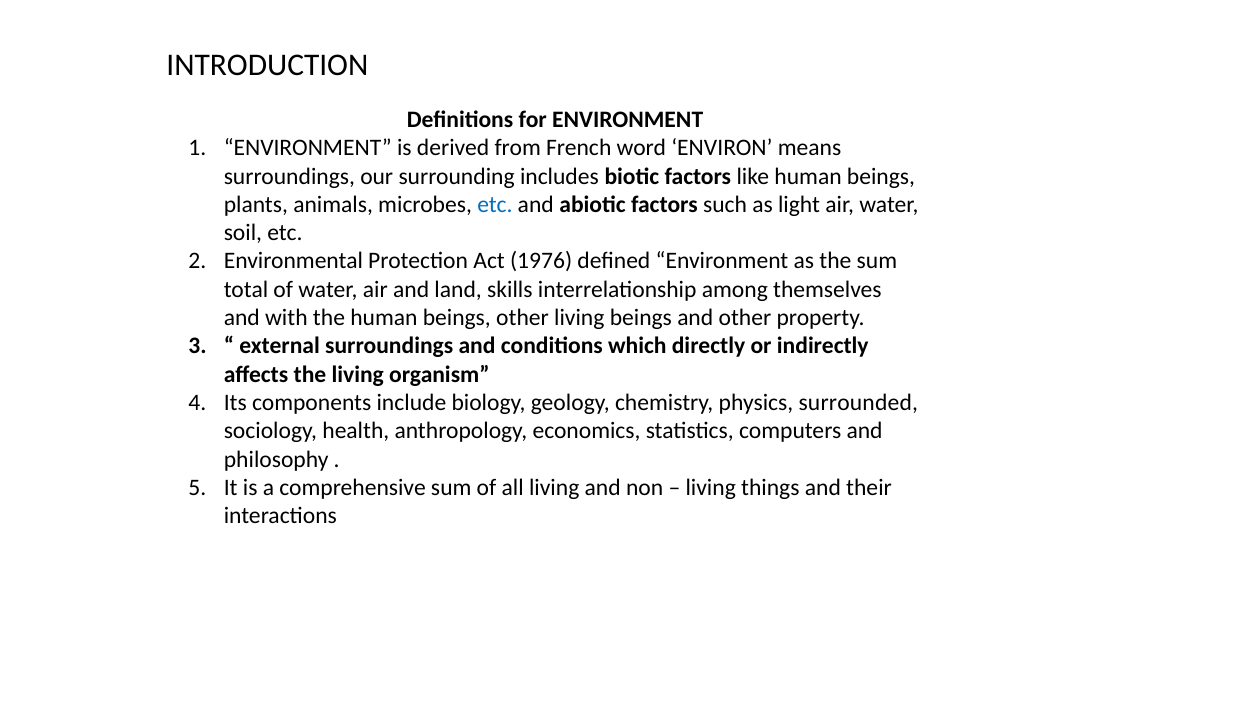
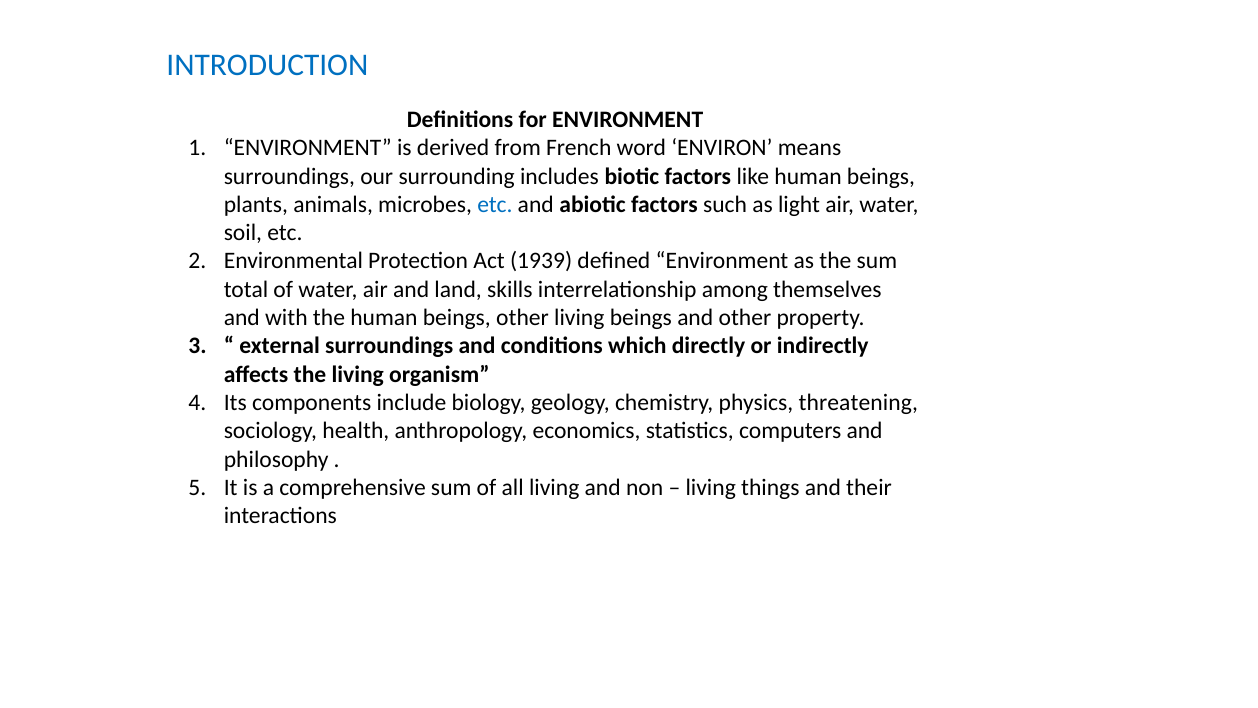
INTRODUCTION colour: black -> blue (267, 65)
1976: 1976 -> 1939 (541, 261)
surrounded: surrounded -> threatening (858, 403)
